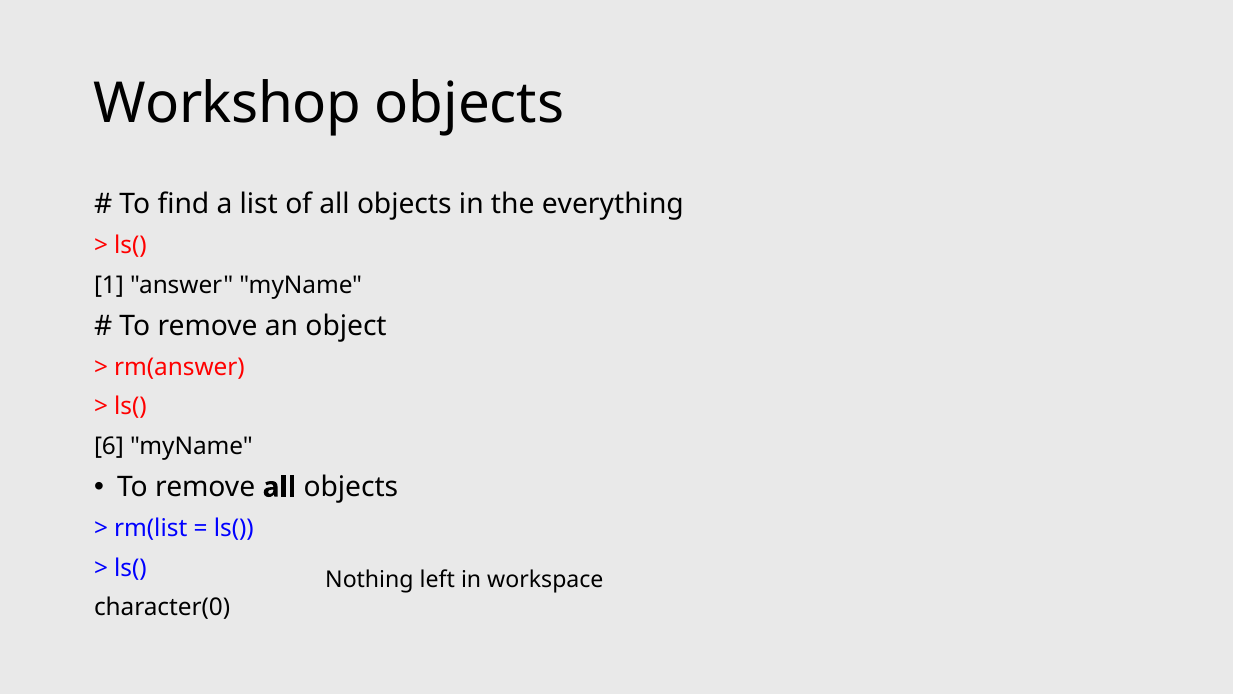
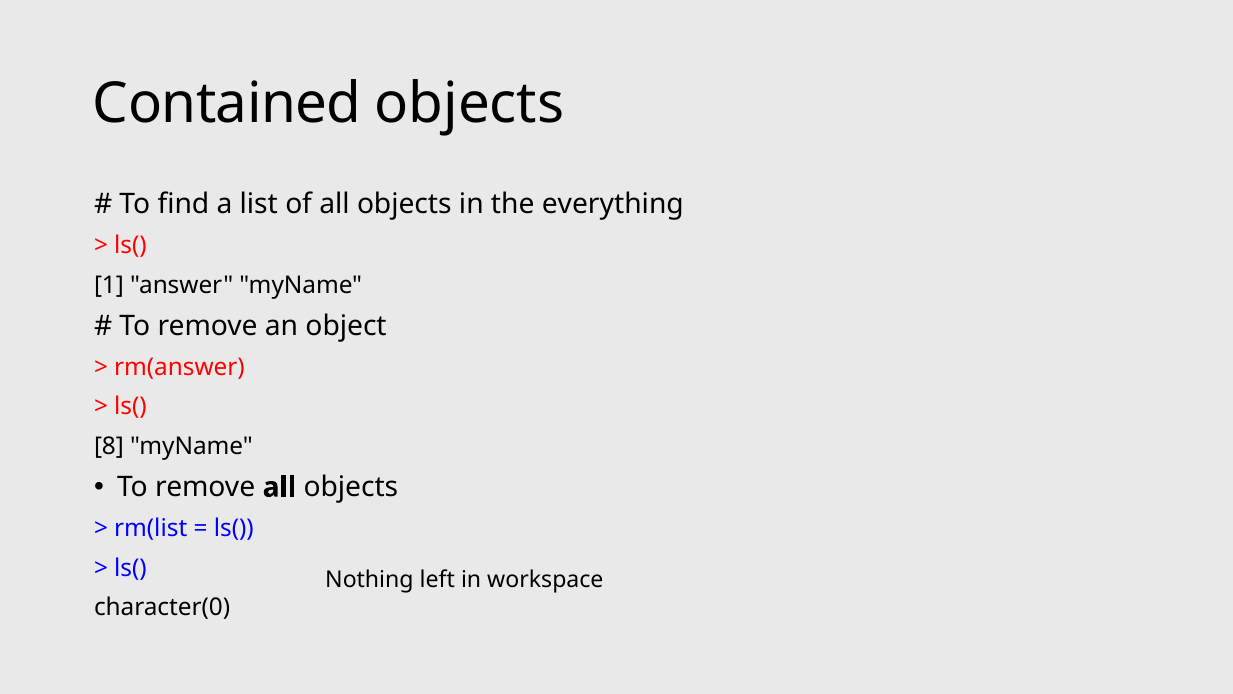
Workshop: Workshop -> Contained (227, 104)
6: 6 -> 8 (109, 446)
